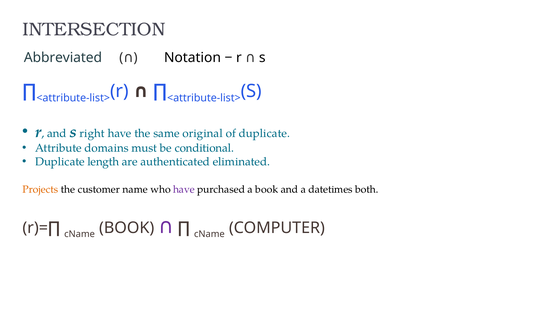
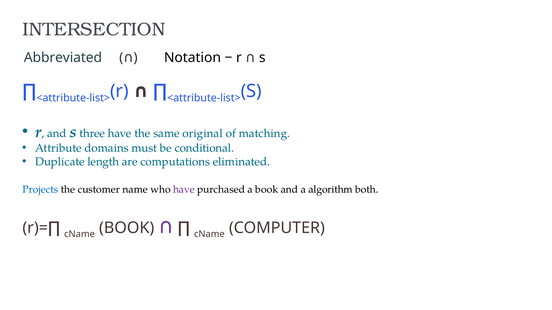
right: right -> three (92, 134)
of duplicate: duplicate -> matching (264, 134)
authenticated: authenticated -> computations (175, 162)
Projects colour: orange -> blue (40, 190)
datetimes: datetimes -> algorithm (331, 190)
